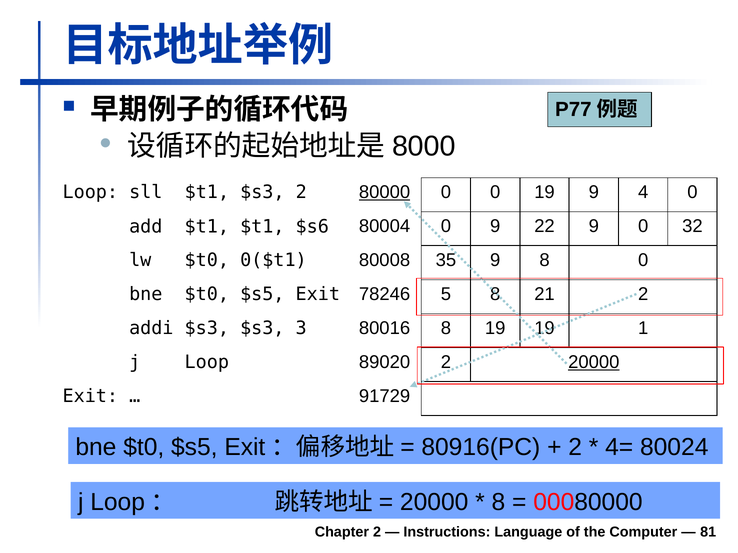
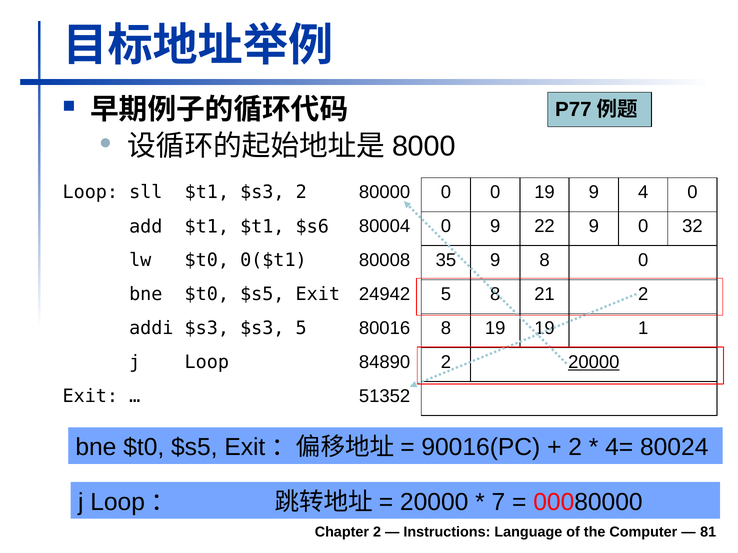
80000 underline: present -> none (385, 192)
78246: 78246 -> 24942 (385, 294)
$s3 3: 3 -> 5 (301, 329)
89020: 89020 -> 84890 (385, 362)
91729: 91729 -> 51352 (385, 396)
80916(PC: 80916(PC -> 90016(PC (481, 448)
8: 8 -> 7 (498, 503)
